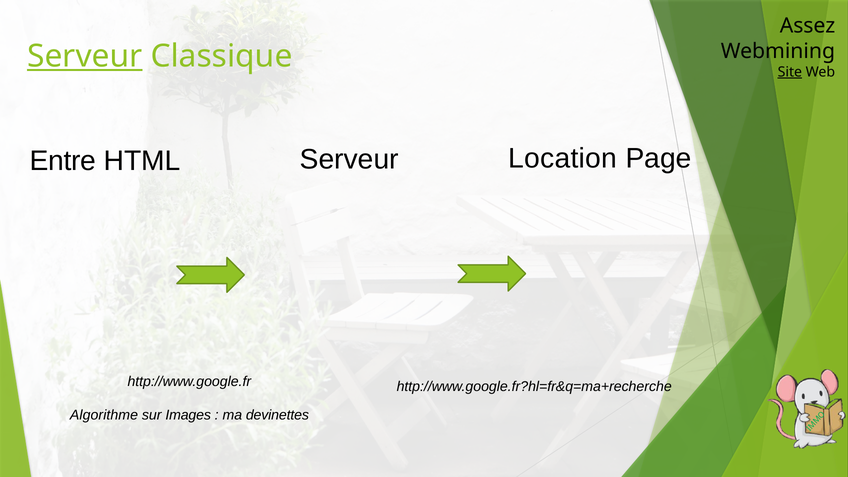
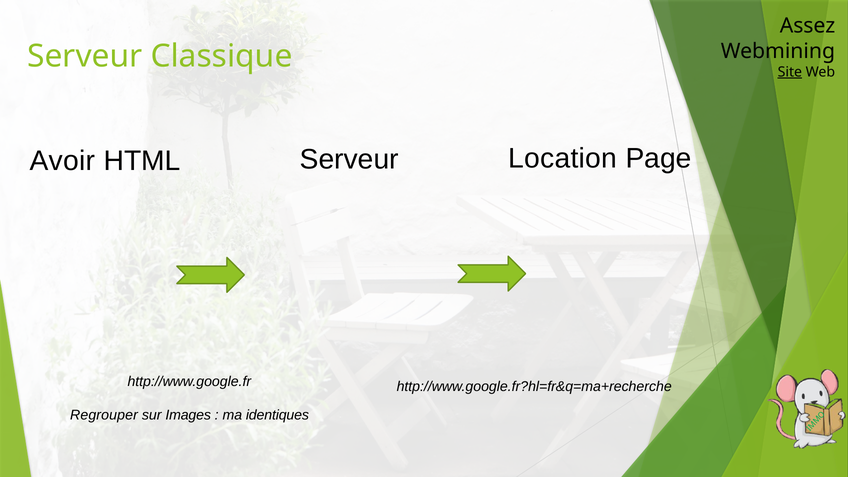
Serveur underline: present -> none (85, 56)
Entre: Entre -> Avoir (63, 161)
Algorithme: Algorithme -> Regrouper (104, 415)
devinettes: devinettes -> identiques (277, 415)
